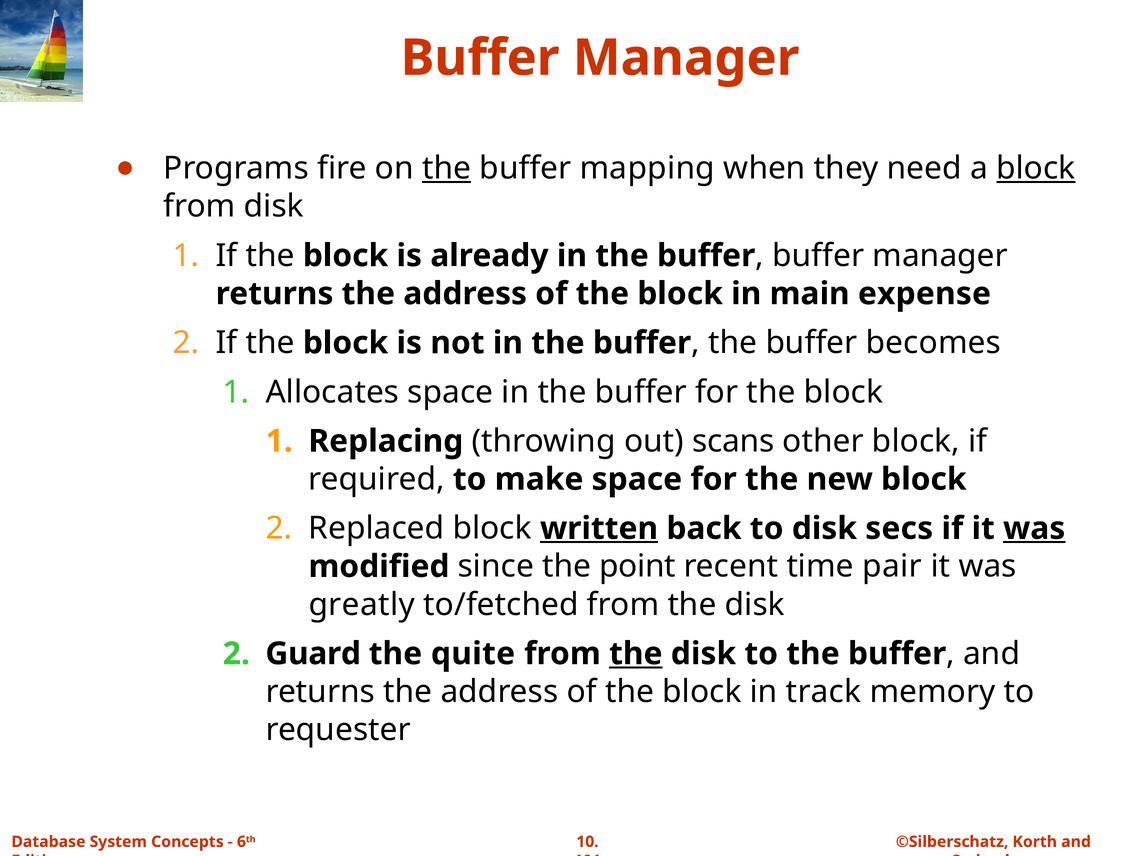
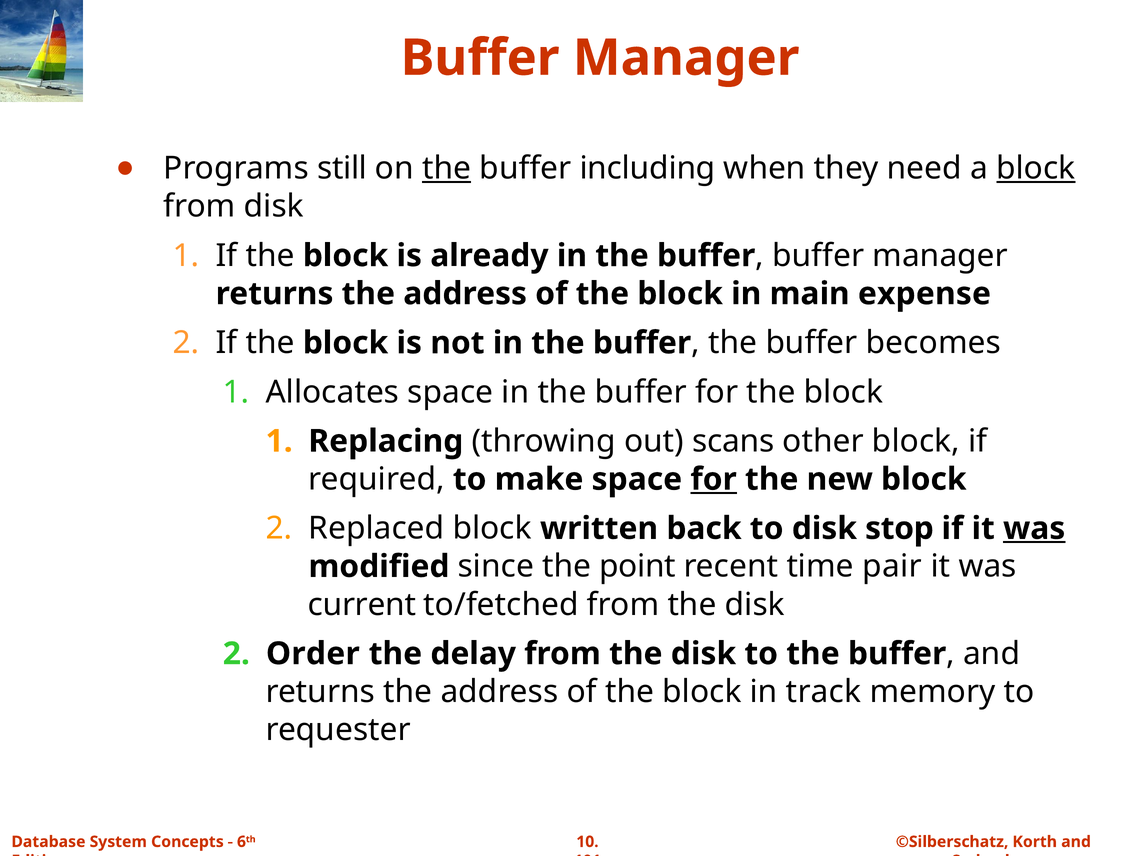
fire: fire -> still (342, 169)
mapping: mapping -> including (647, 169)
for underline: none -> present (714, 480)
written underline: present -> none (599, 529)
secs: secs -> stop (899, 529)
greatly: greatly -> current (362, 605)
Guard: Guard -> Order (313, 654)
quite: quite -> delay (473, 654)
the underline: present -> none (636, 654)
